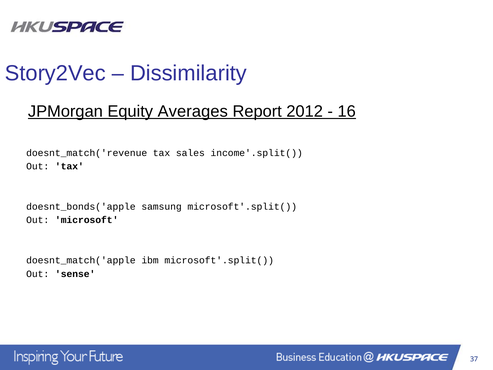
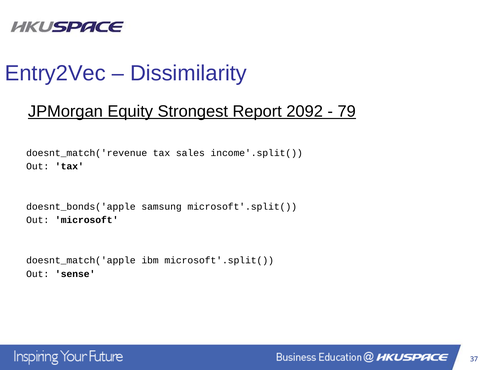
Story2Vec: Story2Vec -> Entry2Vec (55, 73)
Averages: Averages -> Strongest (193, 111)
2012: 2012 -> 2092 (305, 111)
16: 16 -> 79 (347, 111)
